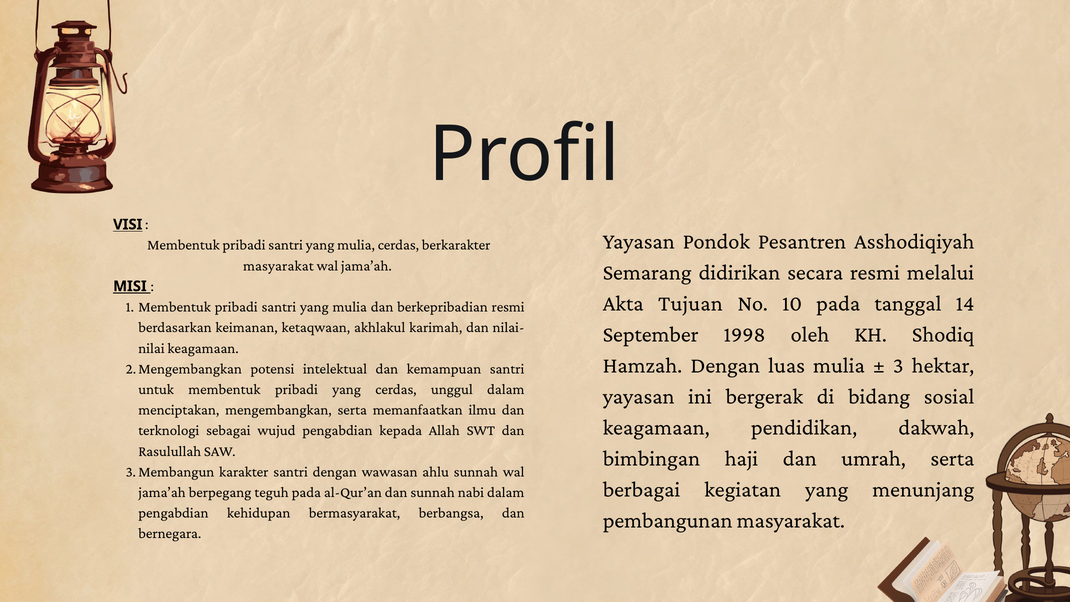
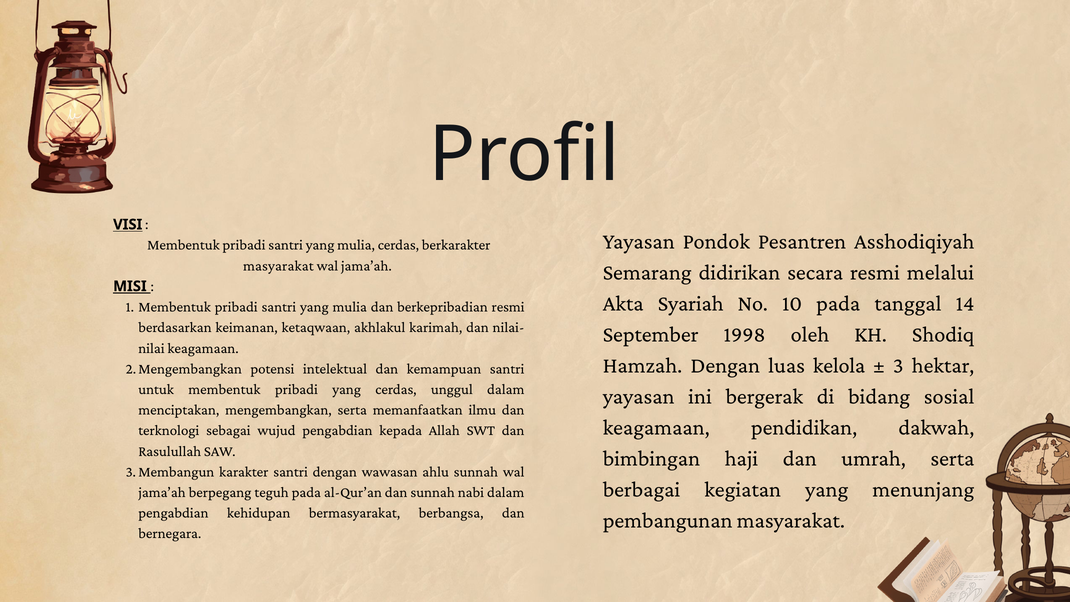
Tujuan: Tujuan -> Syariah (691, 303)
luas mulia: mulia -> kelola (839, 365)
